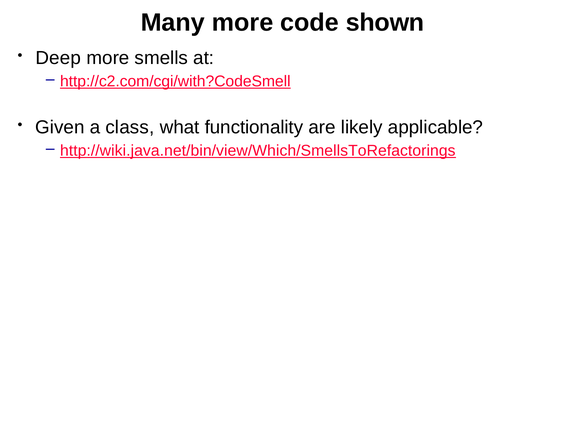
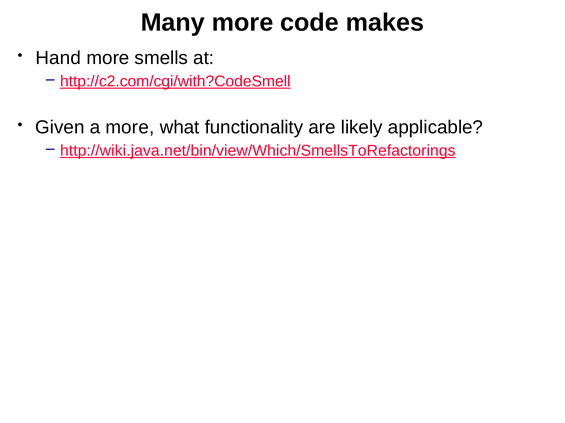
shown: shown -> makes (385, 22)
Deep: Deep -> Hand (58, 58)
a class: class -> more (130, 127)
